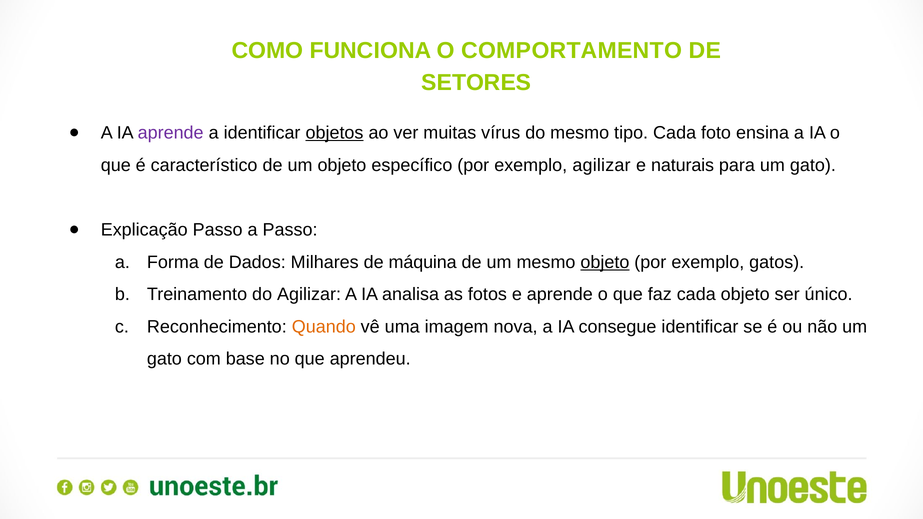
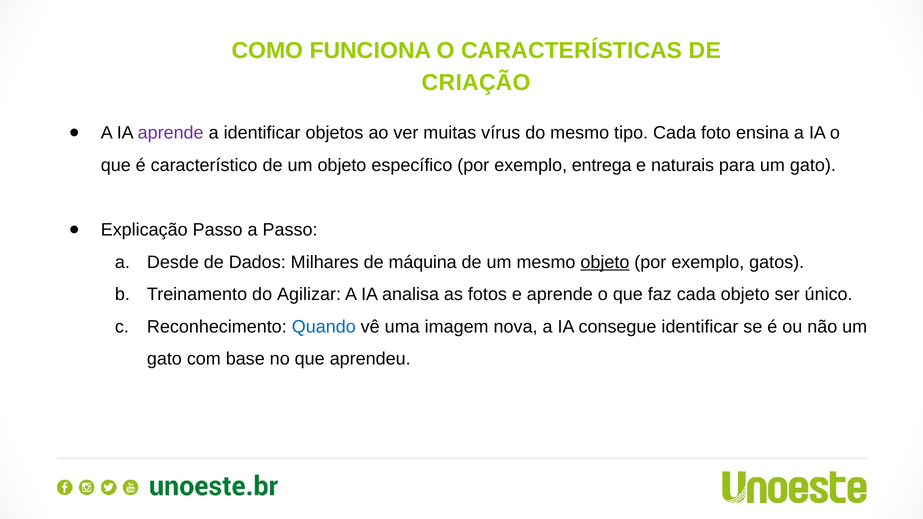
COMPORTAMENTO: COMPORTAMENTO -> CARACTERÍSTICAS (572, 51)
SETORES: SETORES -> CRIAÇÃO (476, 83)
objetos underline: present -> none (335, 133)
exemplo agilizar: agilizar -> entrega (602, 165)
Forma: Forma -> Desde (173, 262)
Quando colour: orange -> blue (324, 327)
